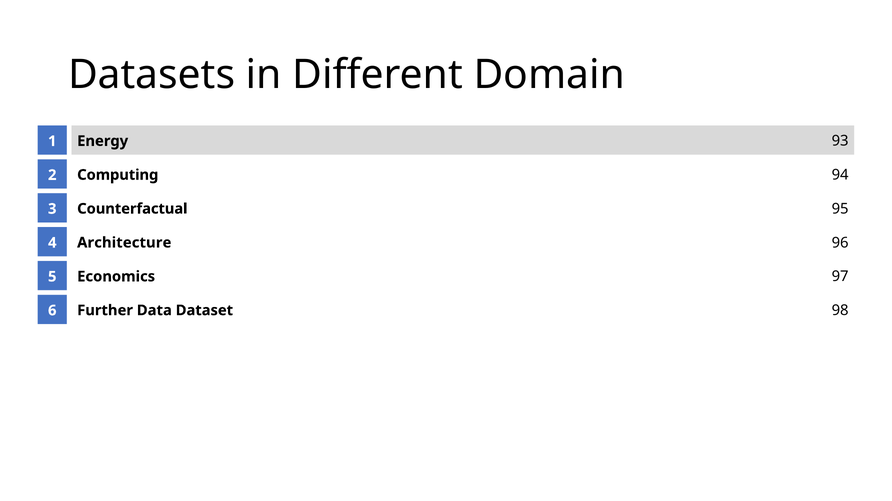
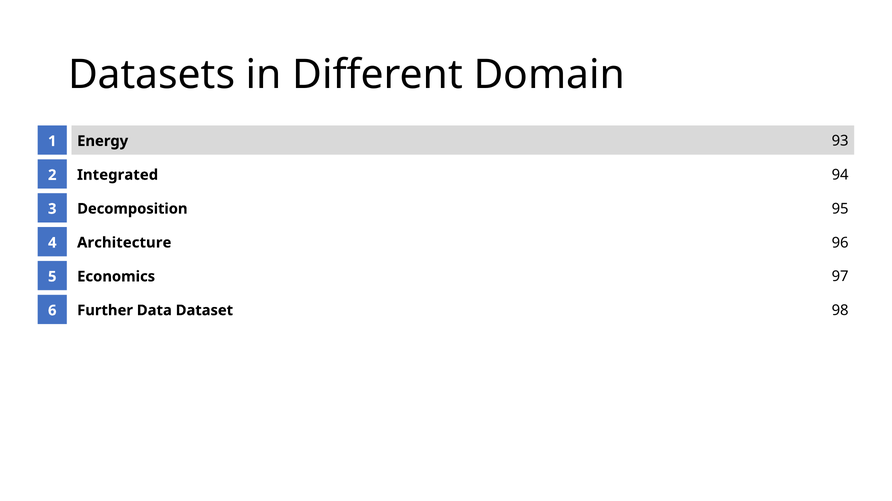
Computing: Computing -> Integrated (118, 175)
Counterfactual: Counterfactual -> Decomposition (132, 209)
